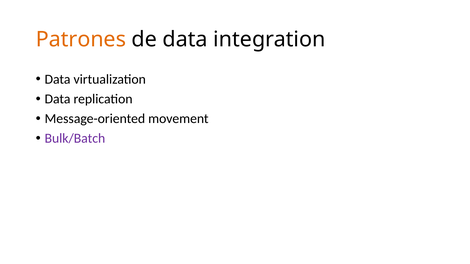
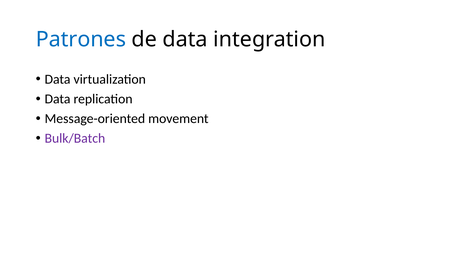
Patrones colour: orange -> blue (81, 39)
